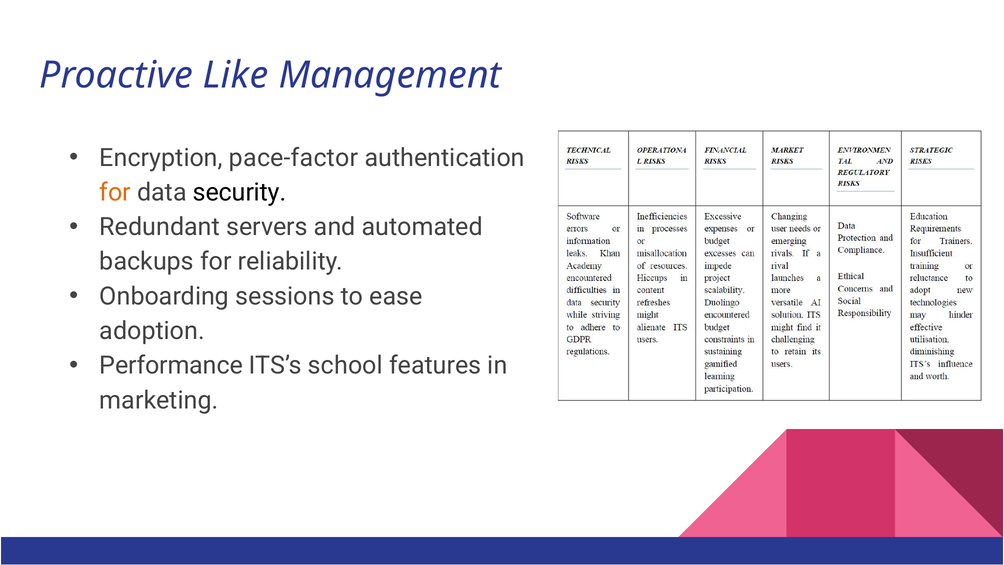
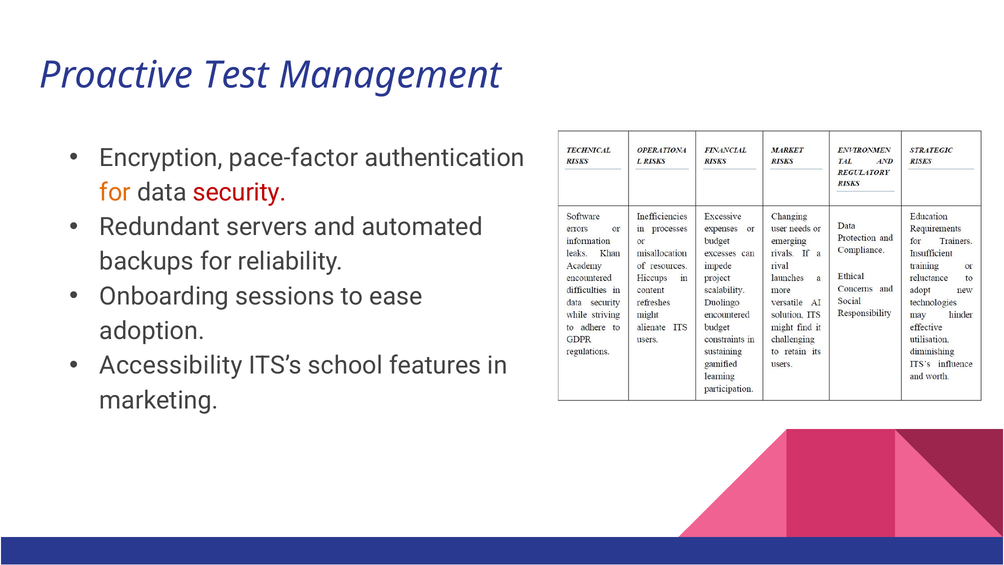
Like: Like -> Test (236, 75)
security colour: black -> red (240, 192)
Performance: Performance -> Accessibility (171, 365)
